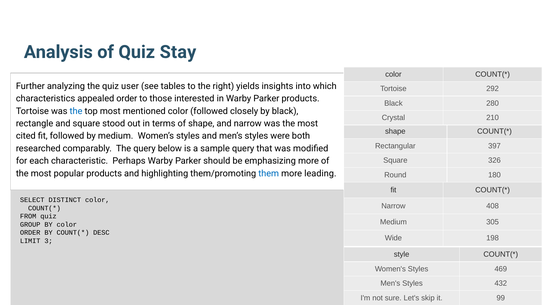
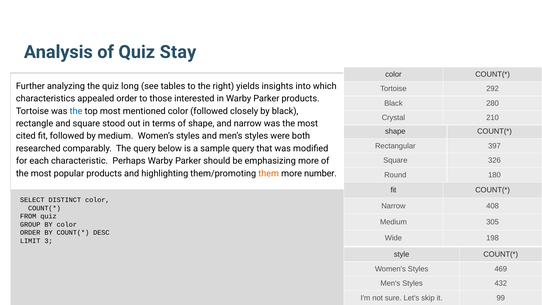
user: user -> long (130, 86)
them colour: blue -> orange (269, 173)
leading: leading -> number (320, 173)
